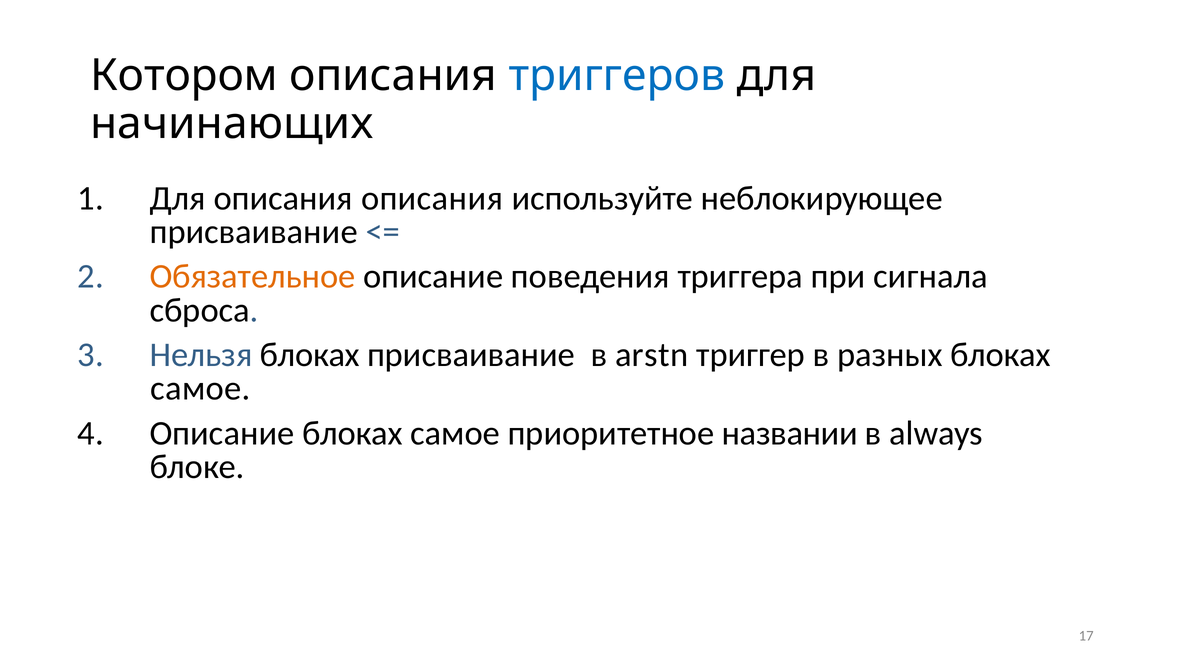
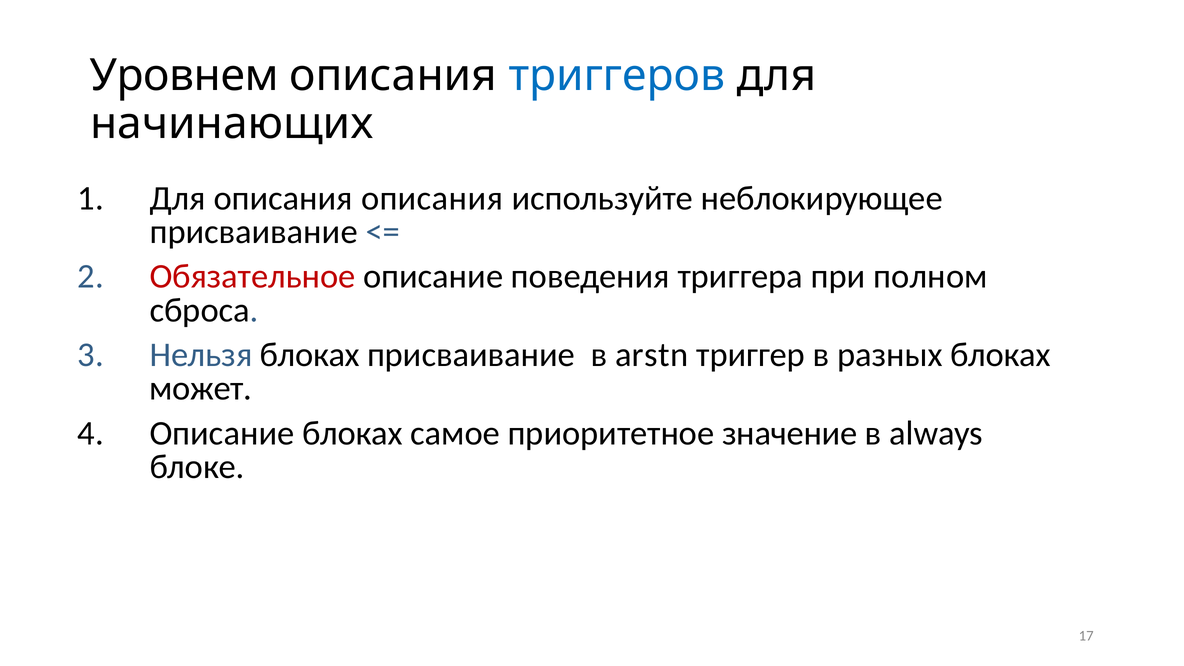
Котором: Котором -> Уровнем (184, 76)
Обязательное colour: orange -> red (253, 277)
сигнала: сигнала -> полном (930, 277)
самое: самое -> может (201, 388)
названии: названии -> значение (790, 433)
